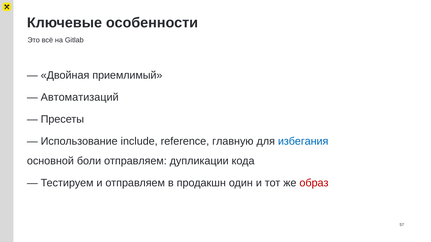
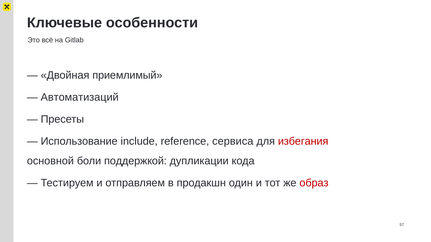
главную: главную -> сервиса (233, 142)
избегания colour: blue -> red (303, 142)
боли отправляем: отправляем -> поддержкой (135, 161)
